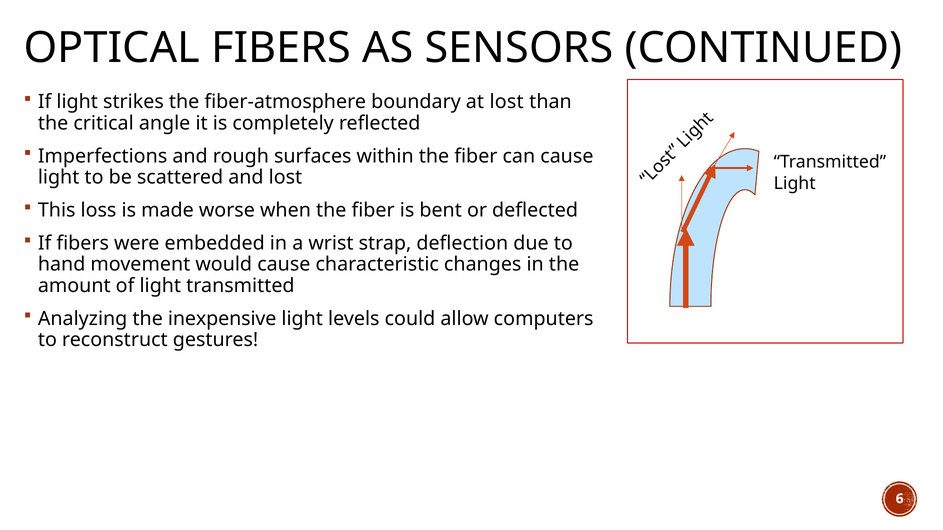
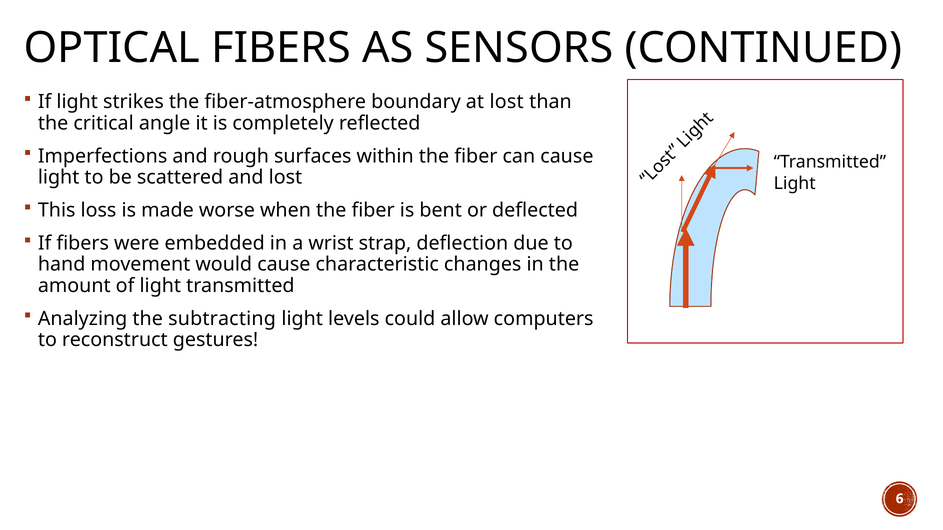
inexpensive: inexpensive -> subtracting (222, 319)
